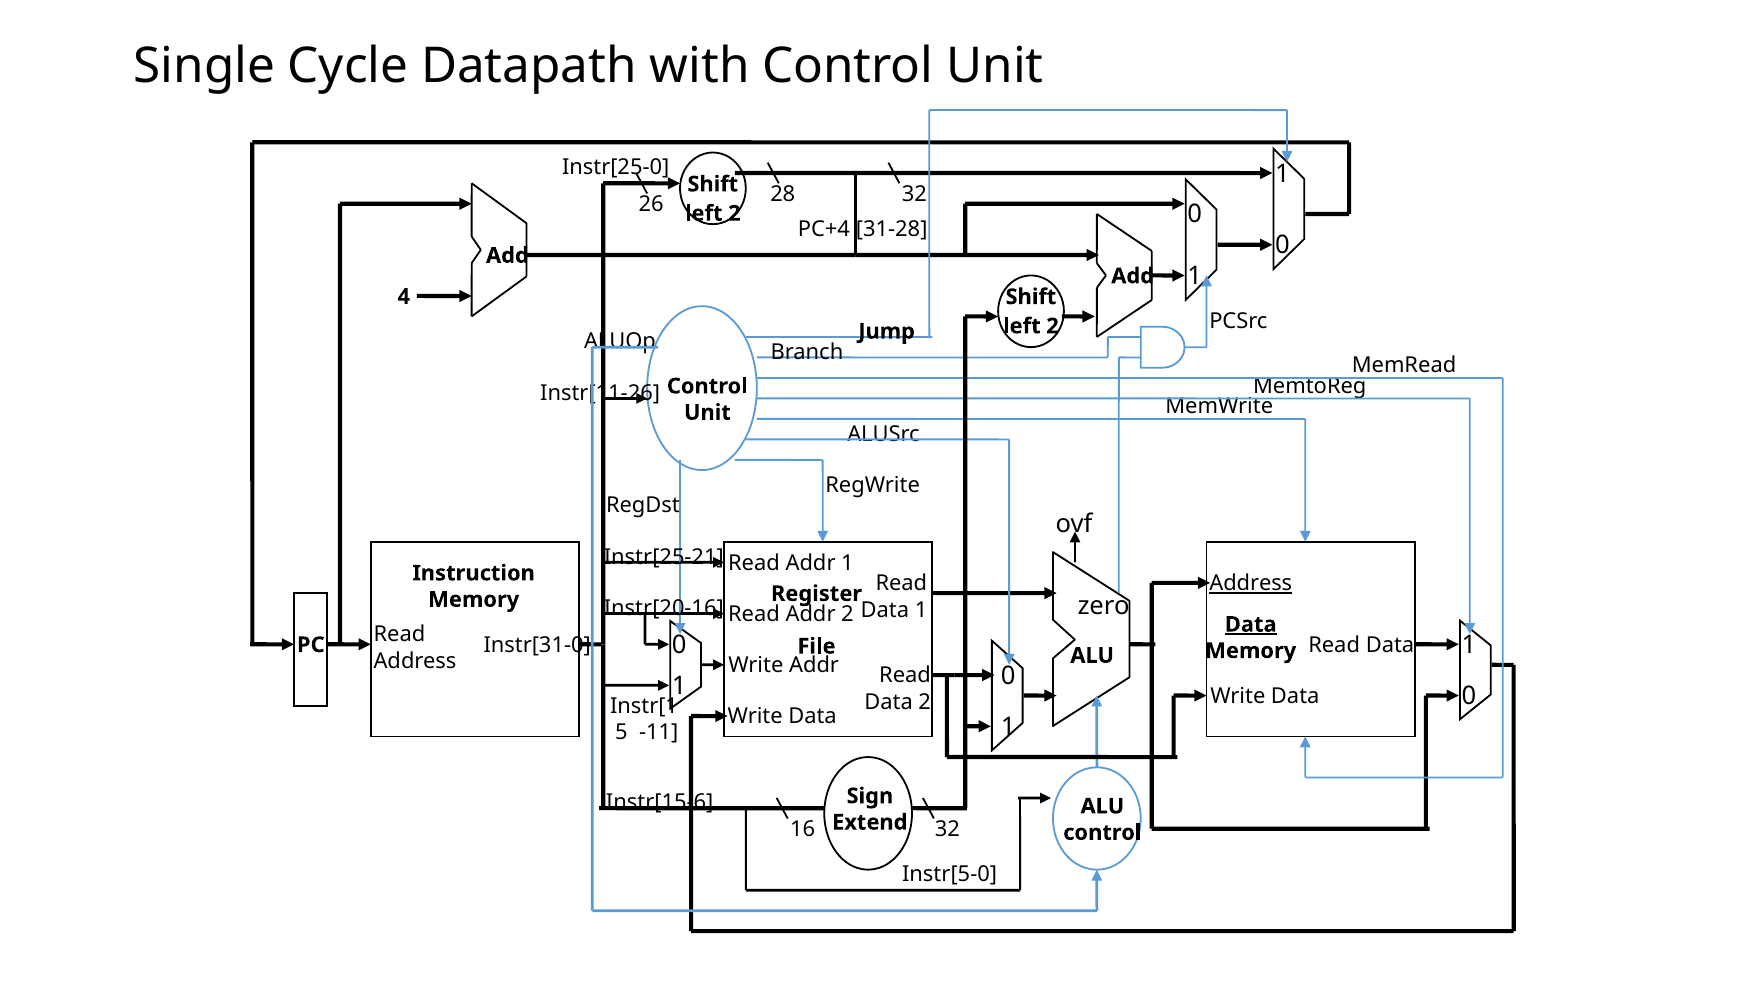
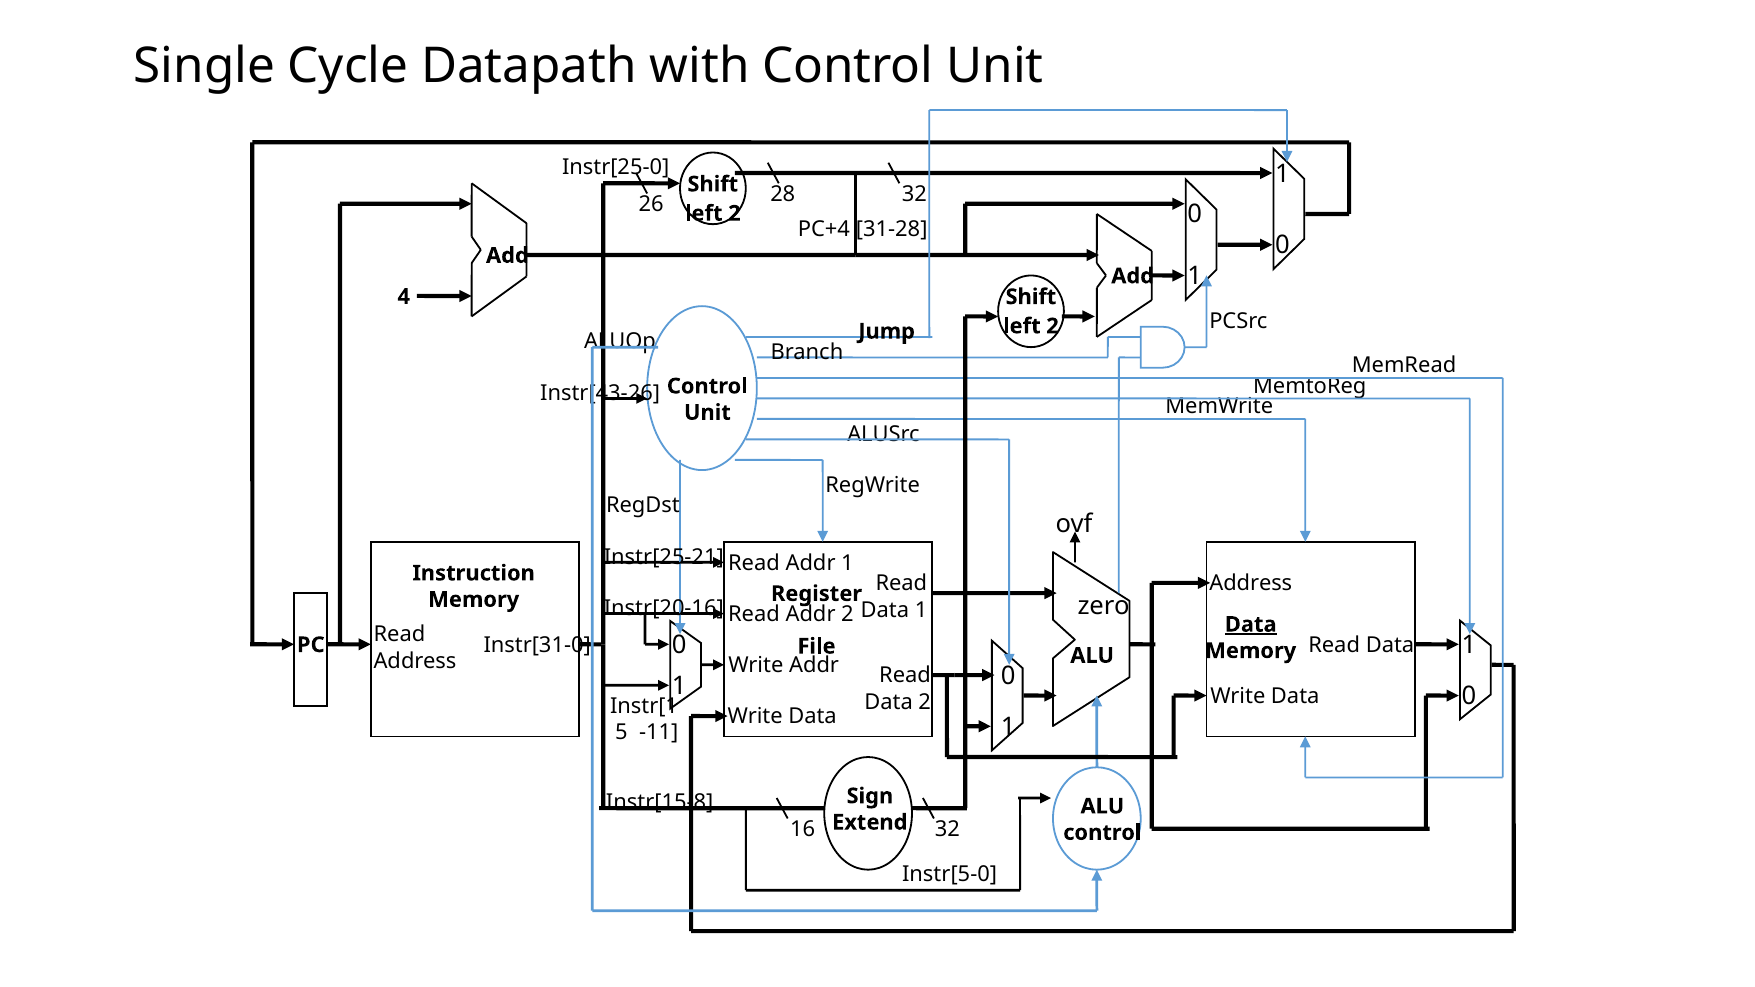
Instr[11-26: Instr[11-26 -> Instr[43-26 (600, 393)
Address underline: present -> none (1251, 584)
Instr[15-6: Instr[15-6 -> Instr[15-8 (660, 803)
